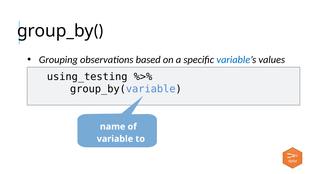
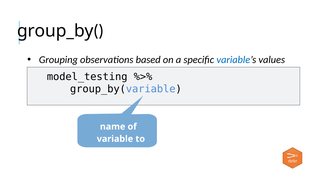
using_testing: using_testing -> model_testing (87, 77)
